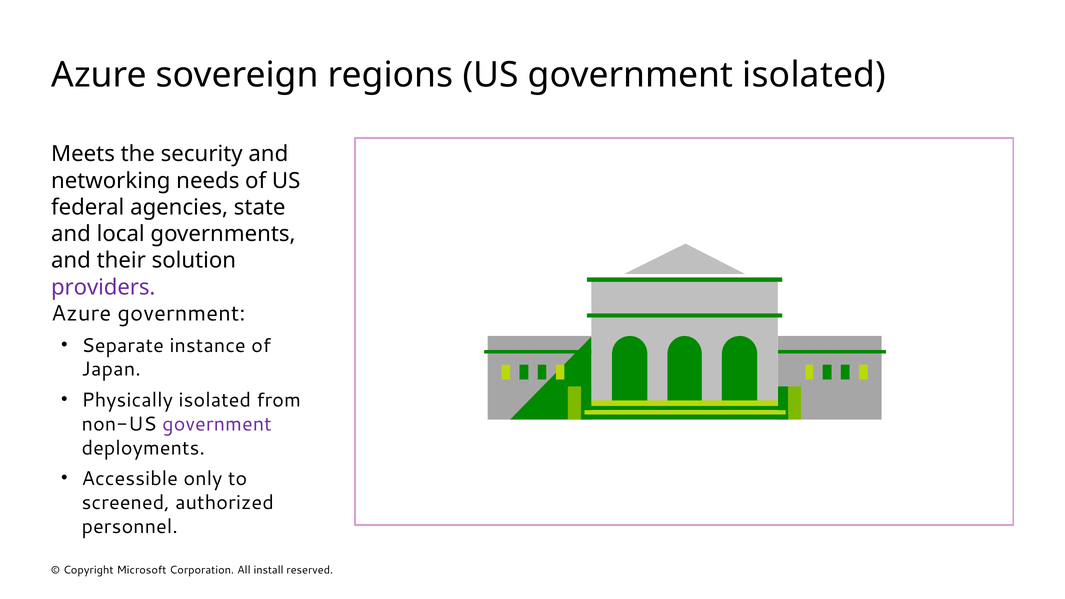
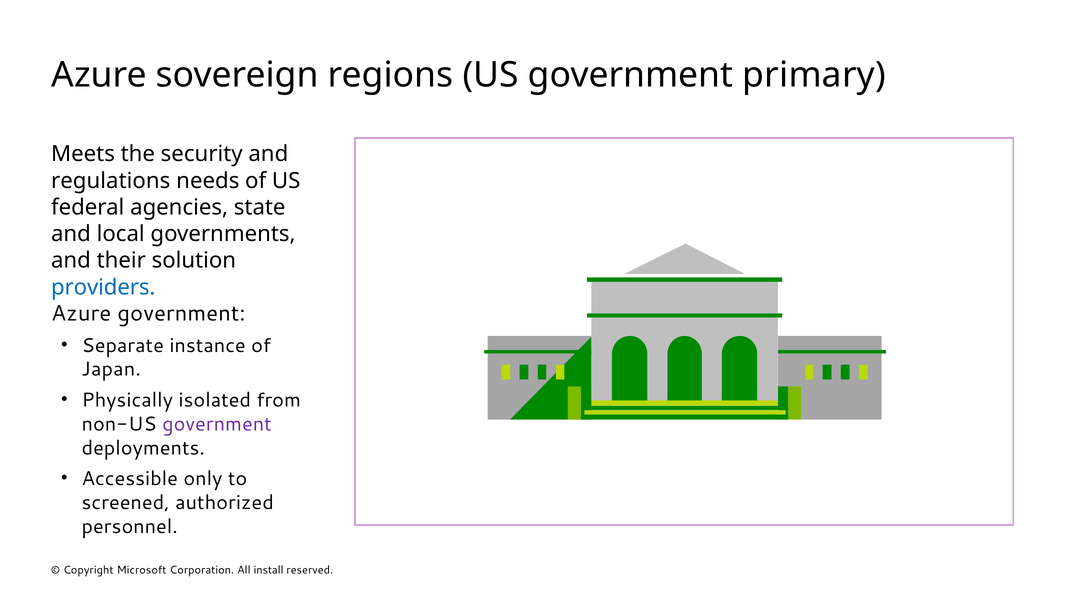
government isolated: isolated -> primary (814, 75)
networking: networking -> regulations (111, 181)
providers colour: purple -> blue (103, 287)
